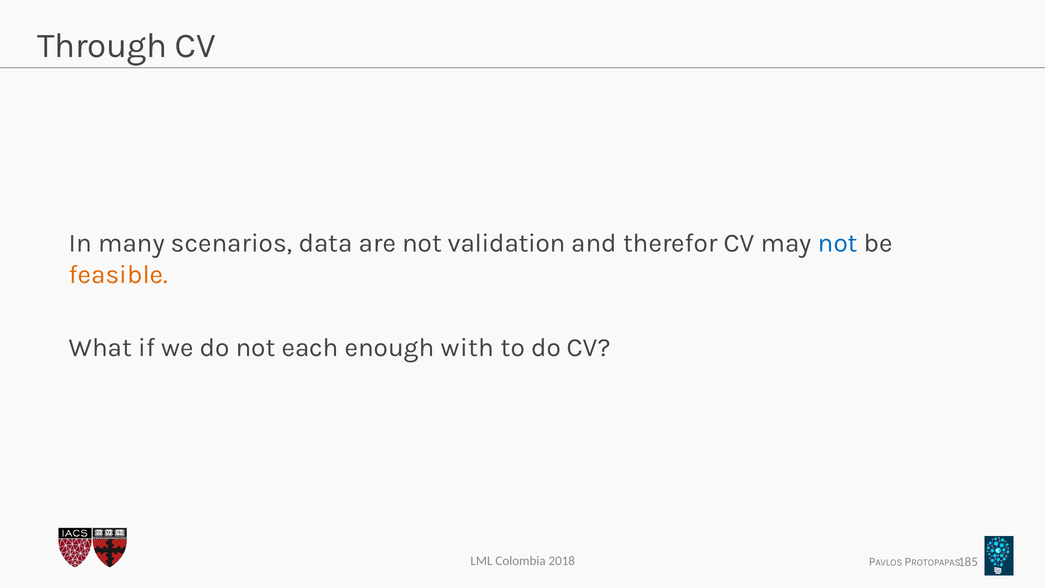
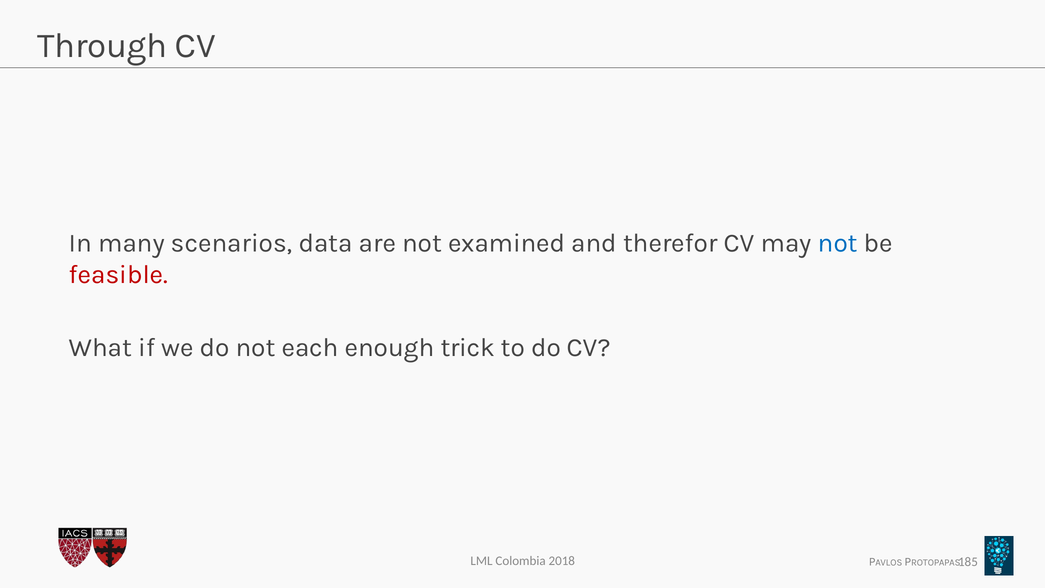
validation: validation -> examined (507, 243)
feasible colour: orange -> red (118, 274)
with: with -> trick (468, 347)
